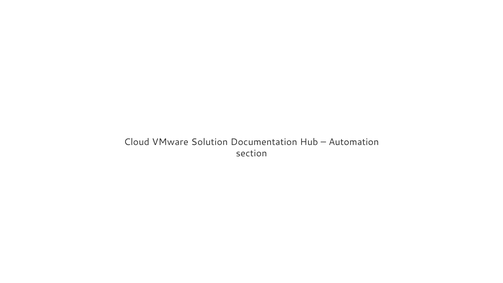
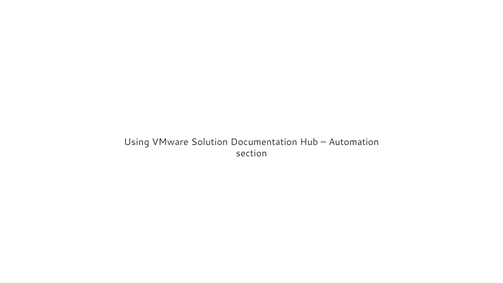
Cloud: Cloud -> Using (137, 142)
